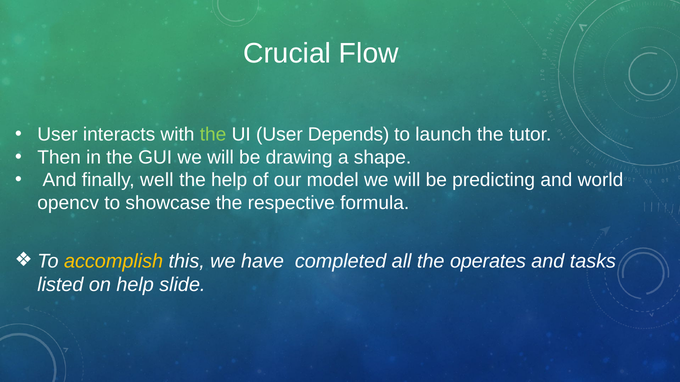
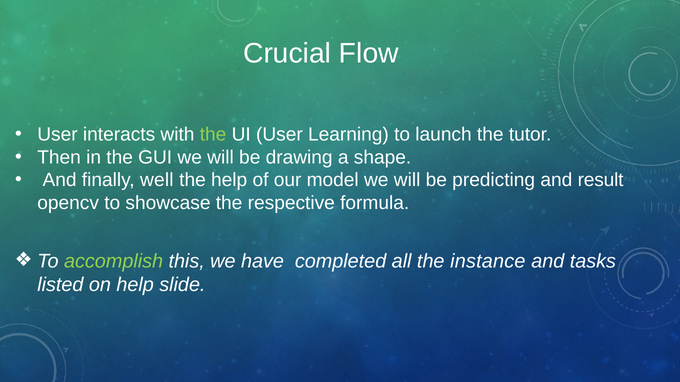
Depends: Depends -> Learning (348, 134)
world: world -> result (601, 180)
accomplish colour: yellow -> light green (114, 261)
operates: operates -> instance (488, 261)
